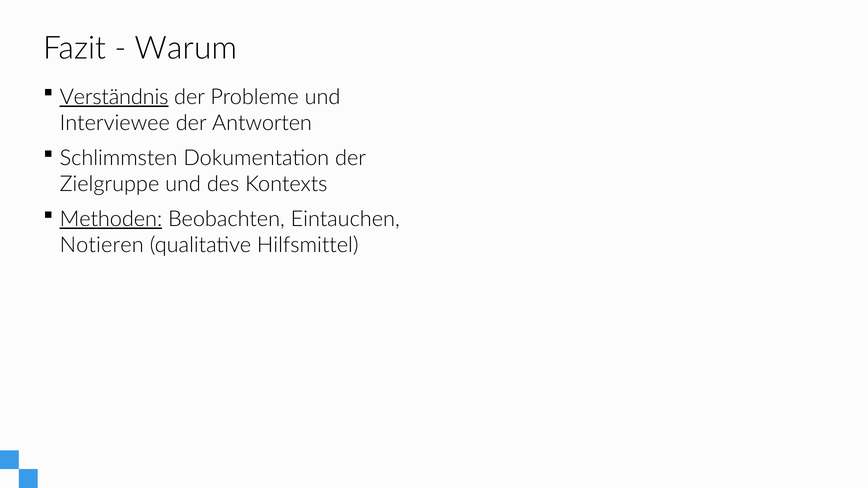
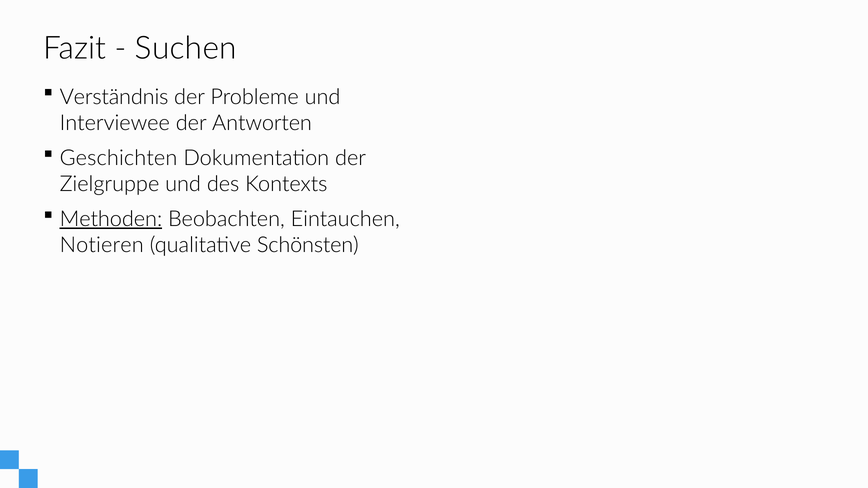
Warum: Warum -> Suchen (186, 48)
Verständnis underline: present -> none (114, 97)
Schlimmsten: Schlimmsten -> Geschichten (119, 158)
Hilfsmittel: Hilfsmittel -> Schönsten (308, 245)
